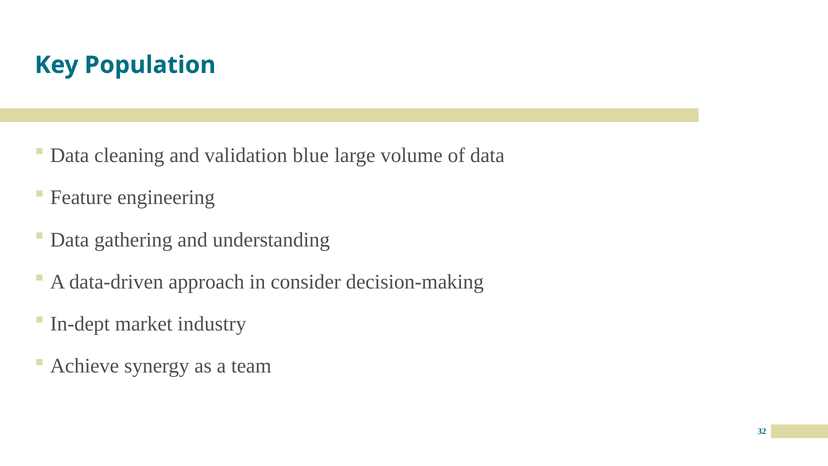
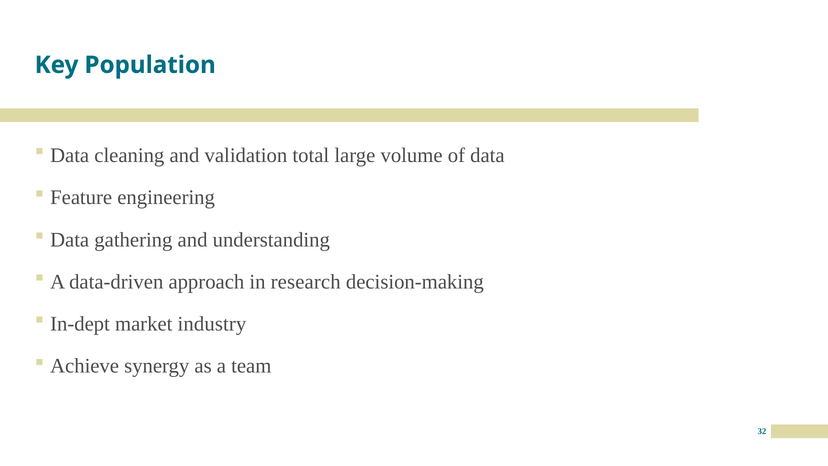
blue: blue -> total (311, 155)
consider: consider -> research (306, 282)
